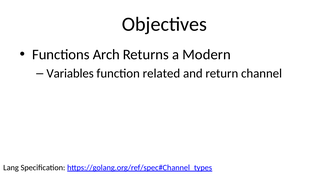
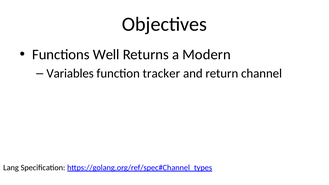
Arch: Arch -> Well (106, 55)
related: related -> tracker (161, 74)
